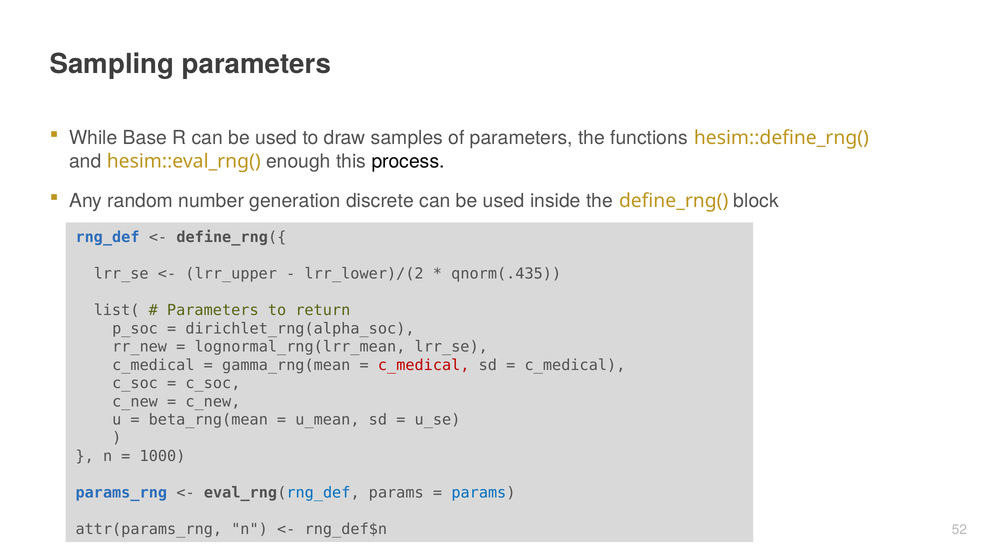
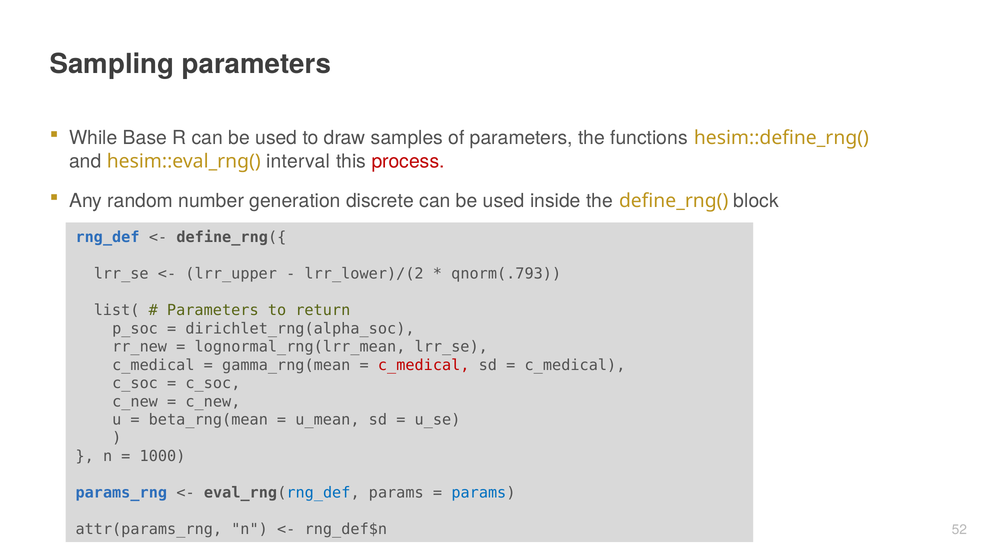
enough: enough -> interval (298, 161)
process colour: black -> red (408, 161)
qnorm(.435: qnorm(.435 -> qnorm(.793 (506, 274)
